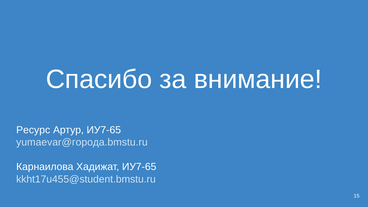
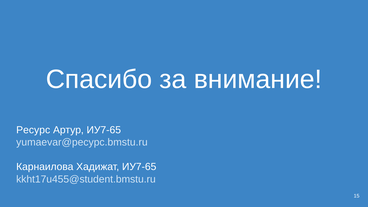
yumaevar@города.bmstu.ru: yumaevar@города.bmstu.ru -> yumaevar@ресурс.bmstu.ru (82, 142)
